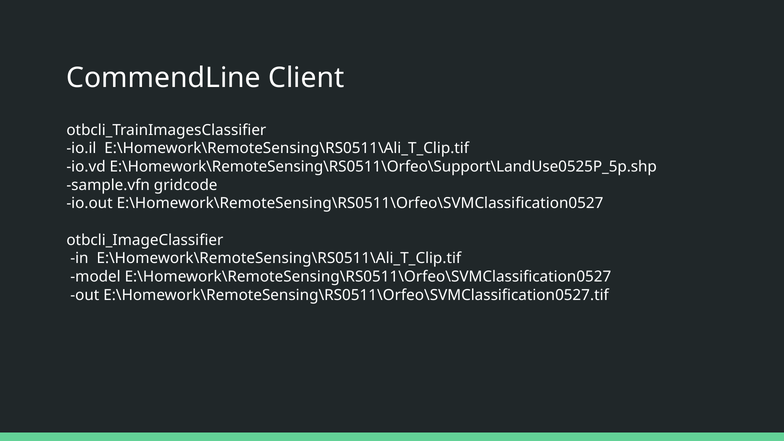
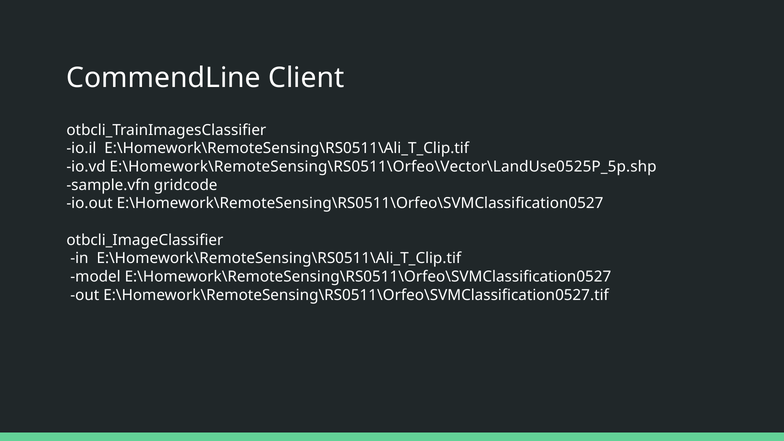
E:\Homework\RemoteSensing\RS0511\Orfeo\Support\LandUse0525P_5p.shp: E:\Homework\RemoteSensing\RS0511\Orfeo\Support\LandUse0525P_5p.shp -> E:\Homework\RemoteSensing\RS0511\Orfeo\Vector\LandUse0525P_5p.shp (383, 167)
